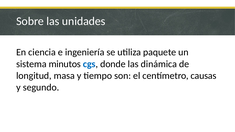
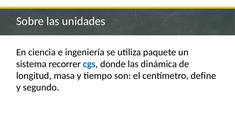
minutos: minutos -> recorrer (65, 64)
causas: causas -> define (203, 76)
